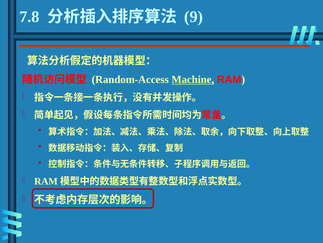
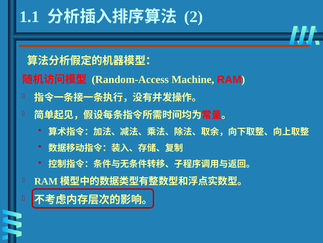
7.8: 7.8 -> 1.1 (29, 17)
9: 9 -> 2 (194, 17)
Machine underline: present -> none (193, 79)
